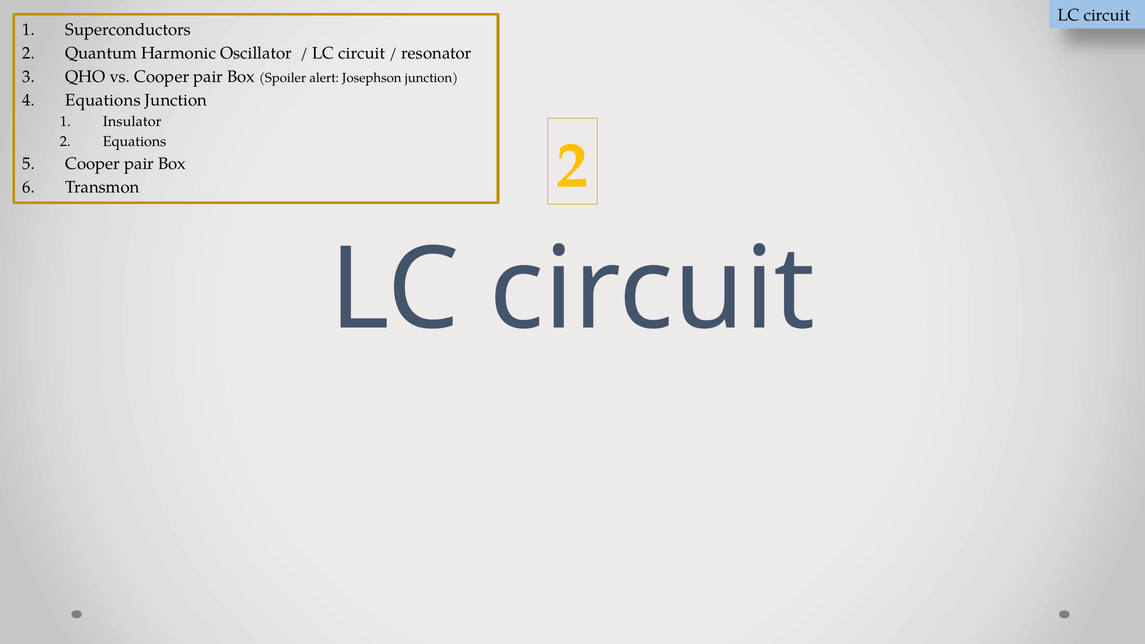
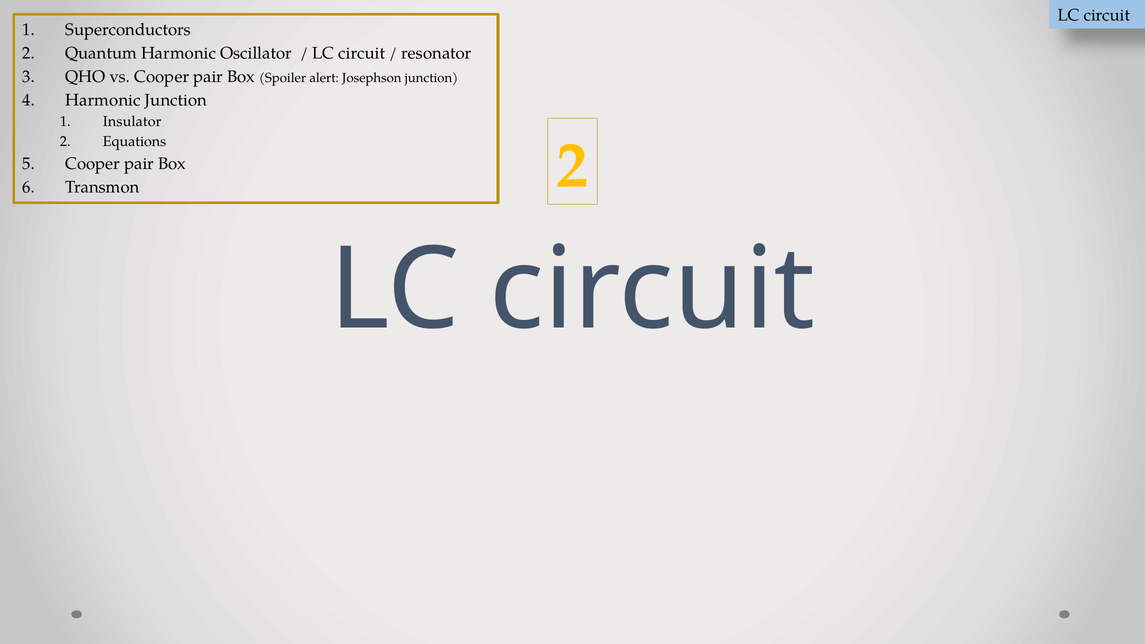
Equations: Equations -> Harmonic (103, 100)
